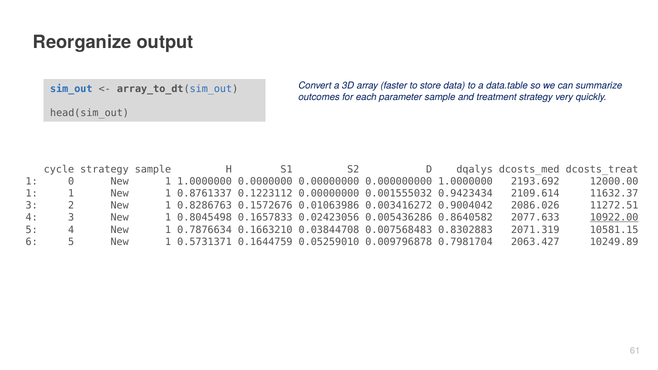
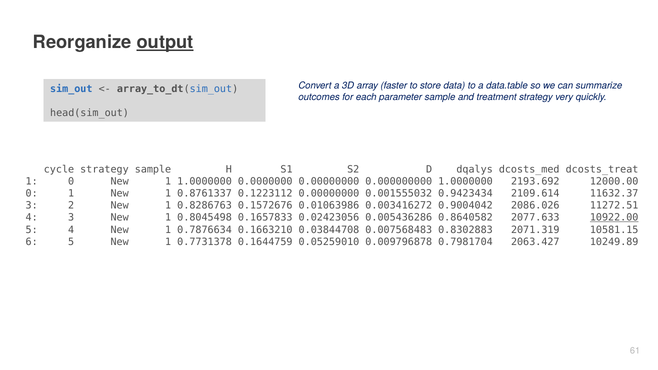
output underline: none -> present (165, 42)
1: 1 -> 0 (32, 194)
0.5731371: 0.5731371 -> 0.7731378 (205, 242)
